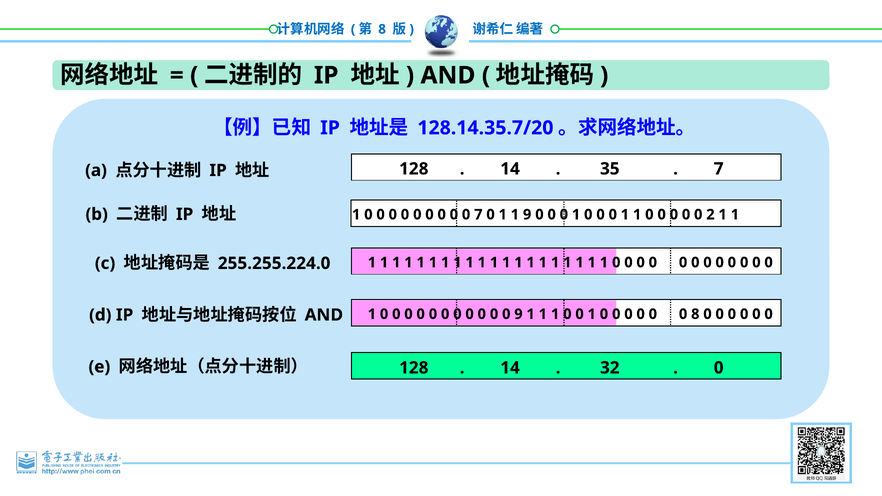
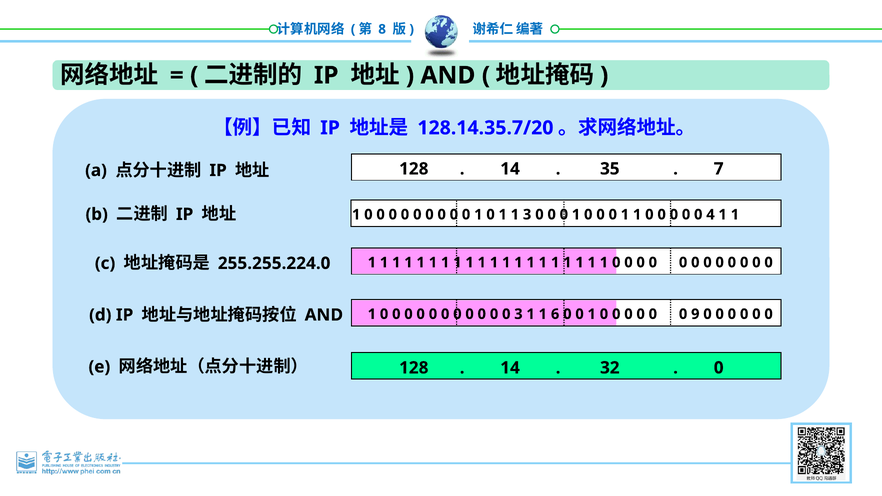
7: 7 -> 1 (478, 215)
1 9: 9 -> 3 (527, 215)
2: 2 -> 4 (710, 215)
0 9: 9 -> 3 (518, 314)
1: 1 -> 6 (555, 314)
0 8: 8 -> 9 (695, 314)
